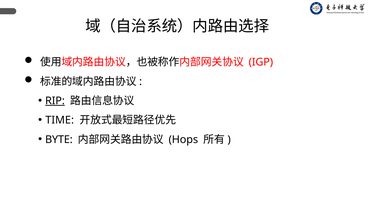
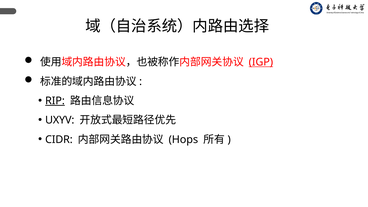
IGP underline: none -> present (261, 62)
TIME: TIME -> UXYV (60, 120)
BYTE: BYTE -> CIDR (59, 139)
